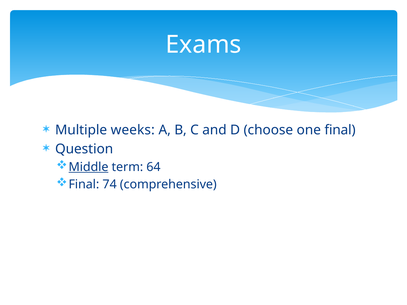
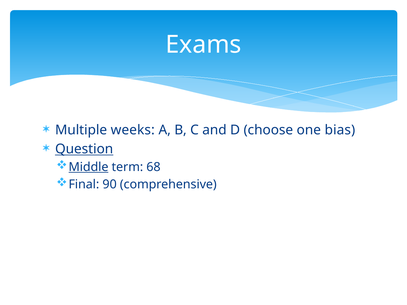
one final: final -> bias (340, 130)
Question underline: none -> present (84, 149)
64: 64 -> 68 (153, 167)
74: 74 -> 90 (110, 185)
